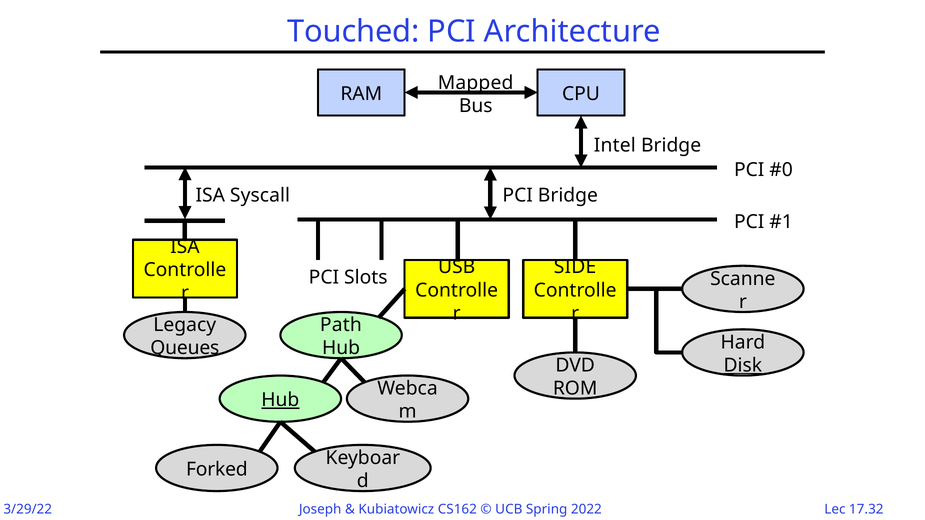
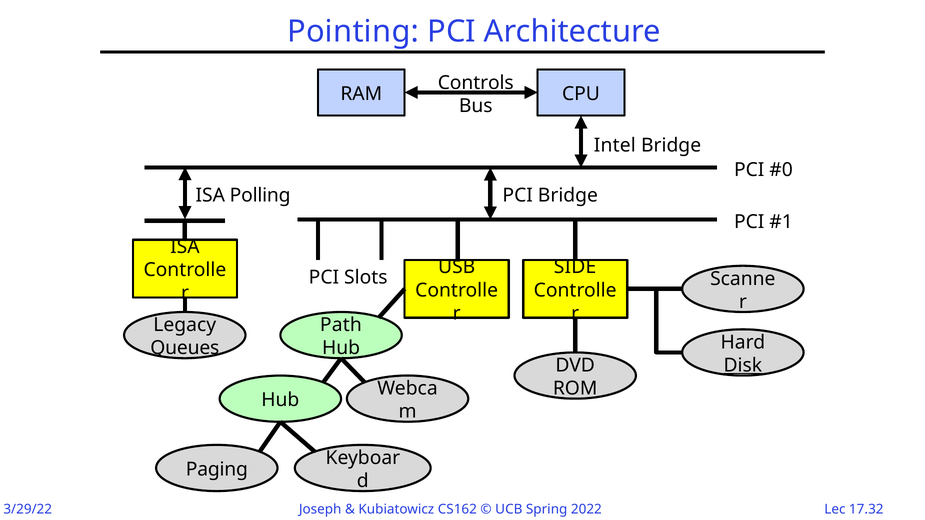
Touched: Touched -> Pointing (353, 32)
Mapped: Mapped -> Controls (476, 83)
Syscall: Syscall -> Polling (260, 196)
Hub underline: present -> none (280, 400)
Forked: Forked -> Paging (217, 470)
